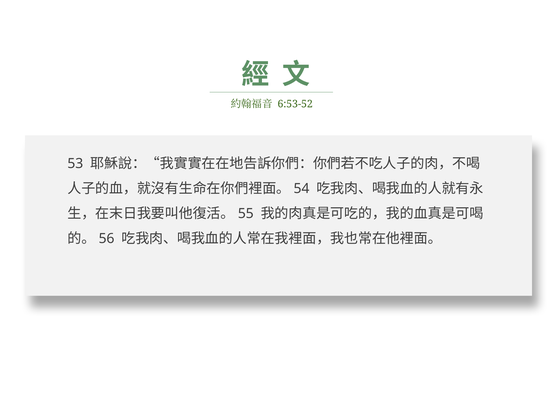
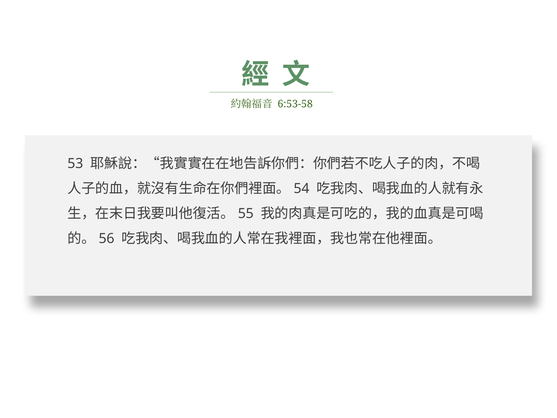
6:53-52: 6:53-52 -> 6:53-58 (295, 104)
